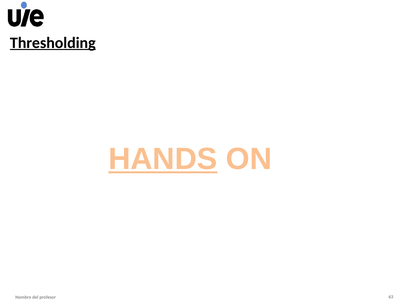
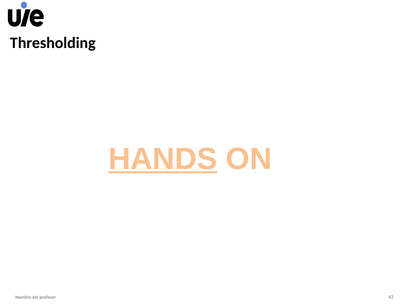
Thresholding underline: present -> none (53, 43)
